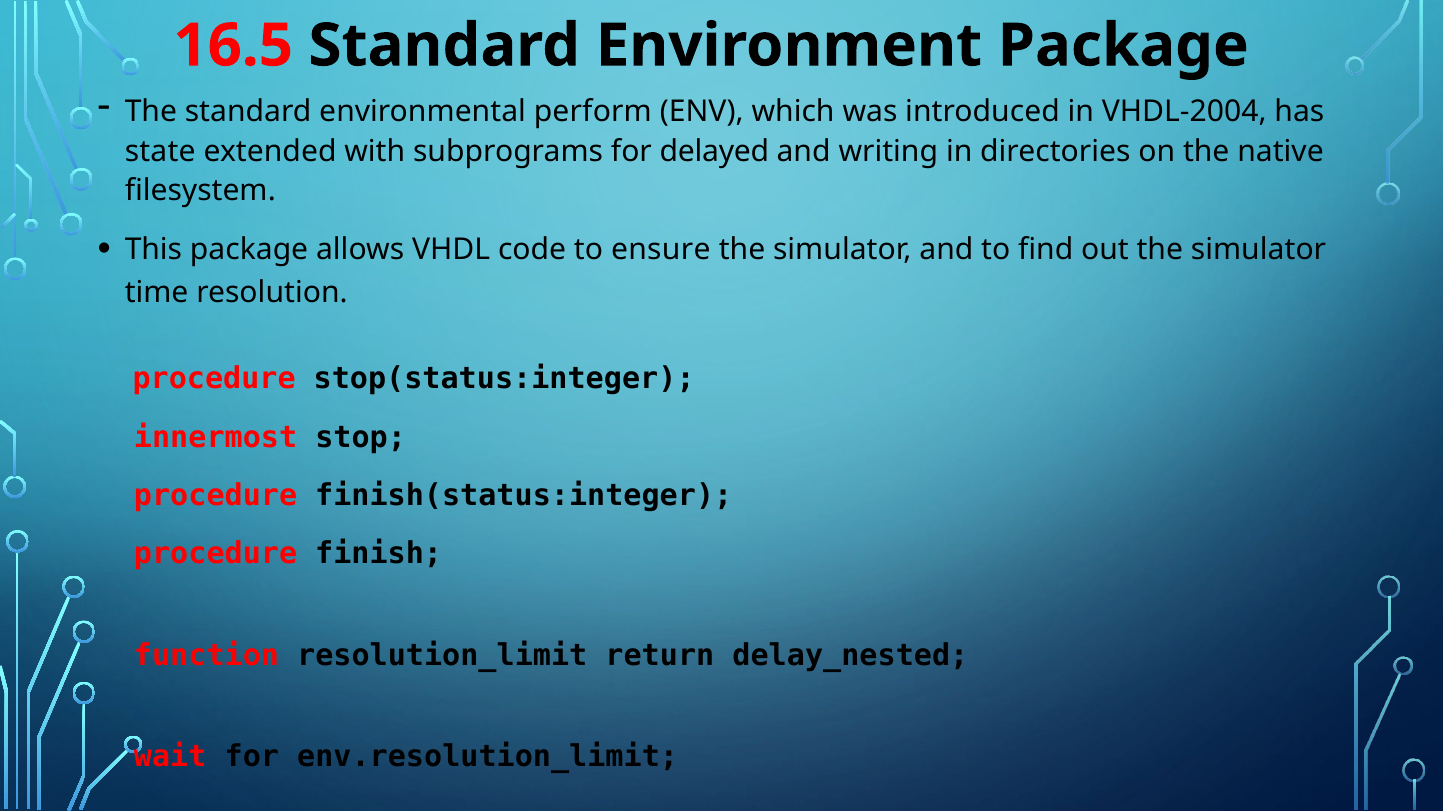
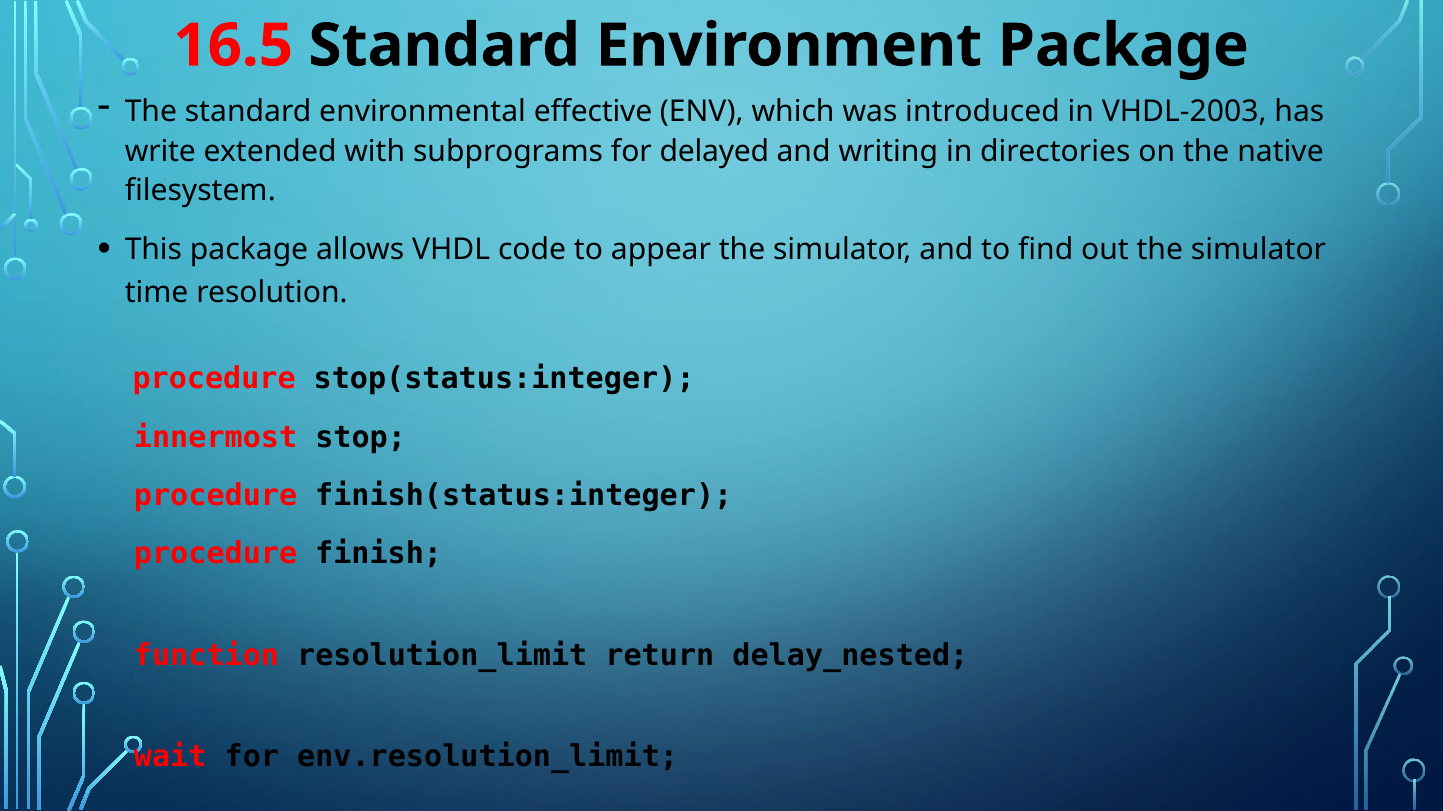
perform: perform -> effective (593, 112)
VHDL-2004: VHDL-2004 -> VHDL-2003 (1184, 112)
state: state -> write (160, 152)
ensure: ensure -> appear (661, 250)
